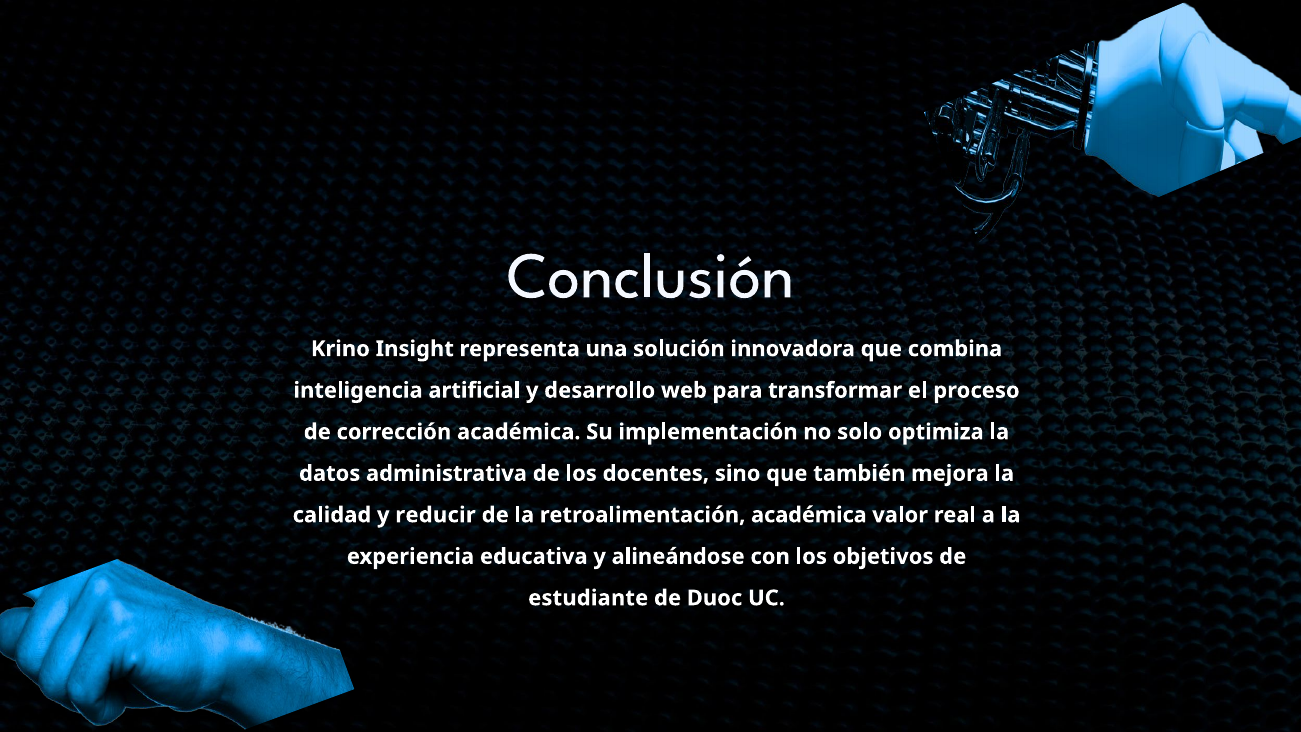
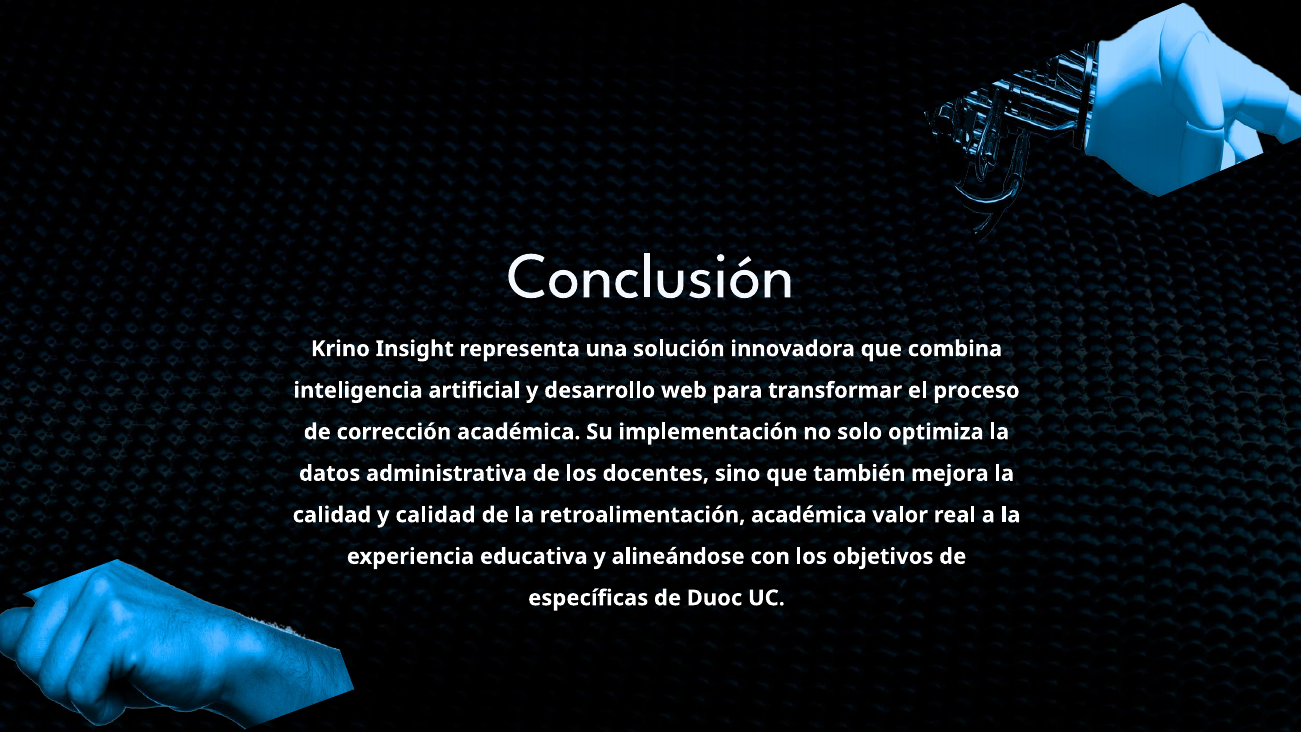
y reducir: reducir -> calidad (435, 515)
estudiante: estudiante -> específicas (588, 598)
